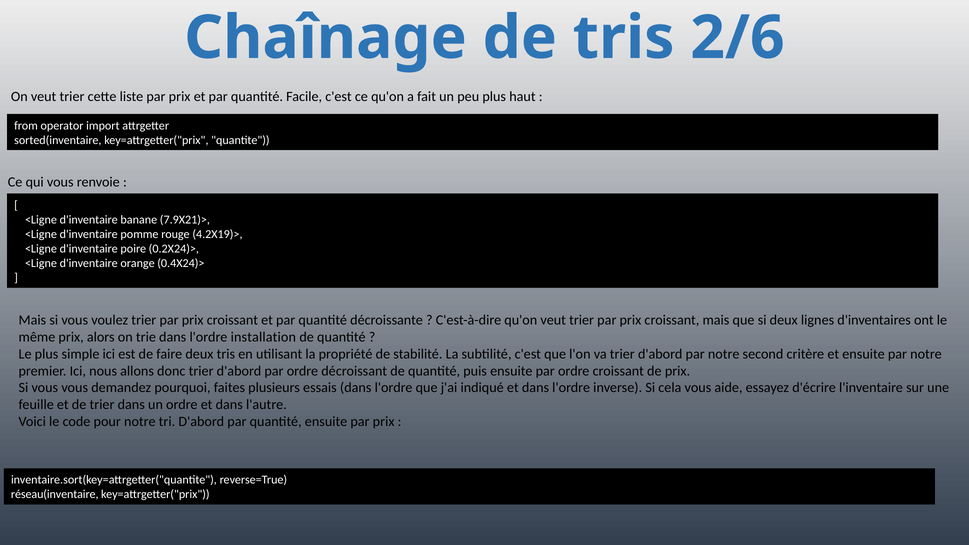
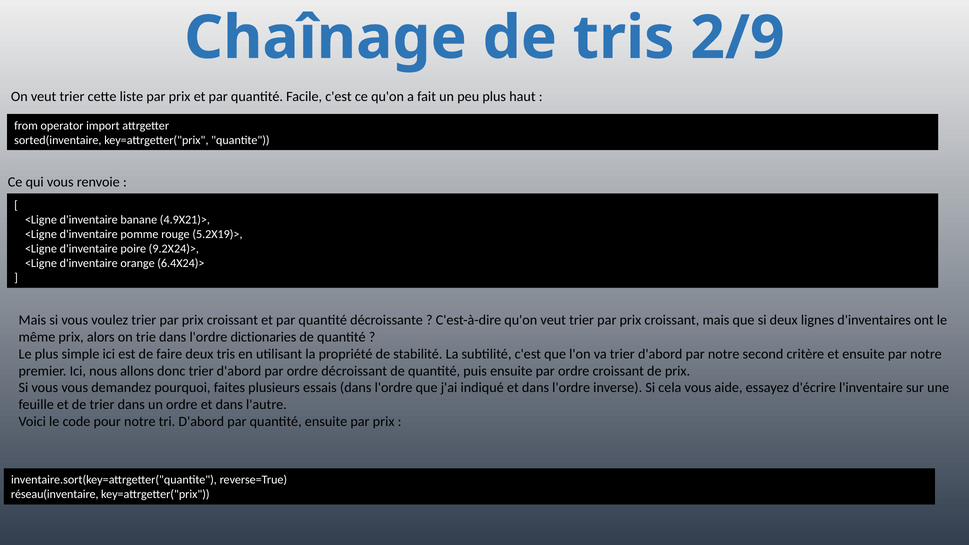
2/6: 2/6 -> 2/9 (737, 38)
7.9X21)>: 7.9X21)> -> 4.9X21)> (185, 220)
4.2X19)>: 4.2X19)> -> 5.2X19)> (217, 234)
0.2X24)>: 0.2X24)> -> 9.2X24)> (174, 249)
0.4X24)>: 0.4X24)> -> 6.4X24)> (181, 263)
installation: installation -> dictionaries (263, 337)
